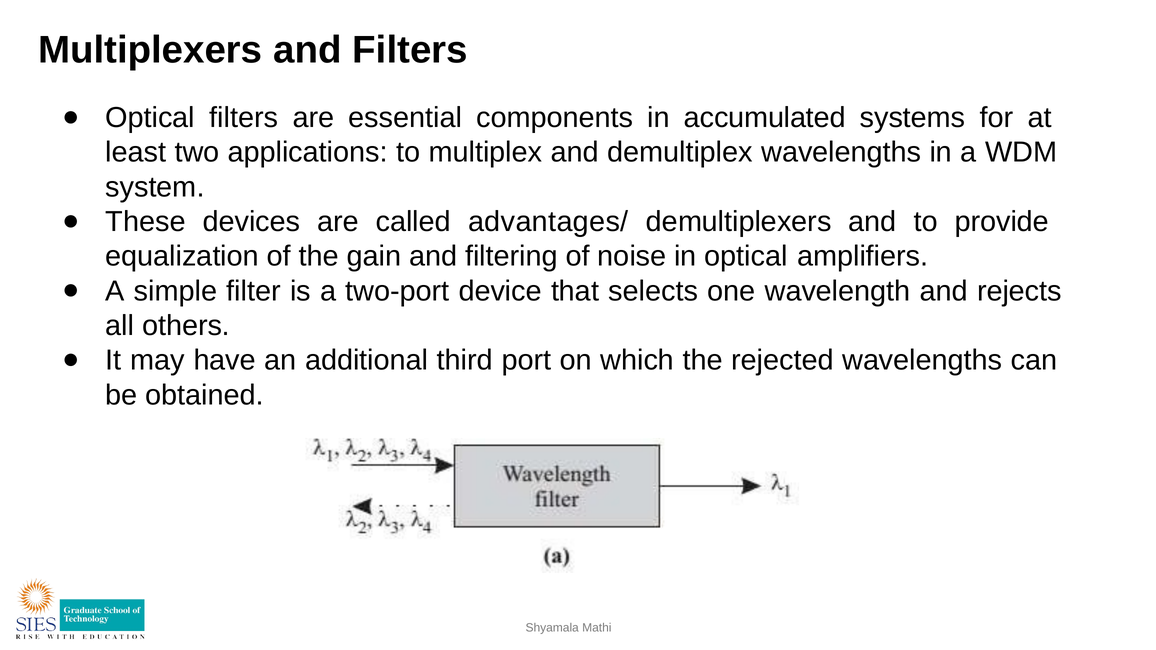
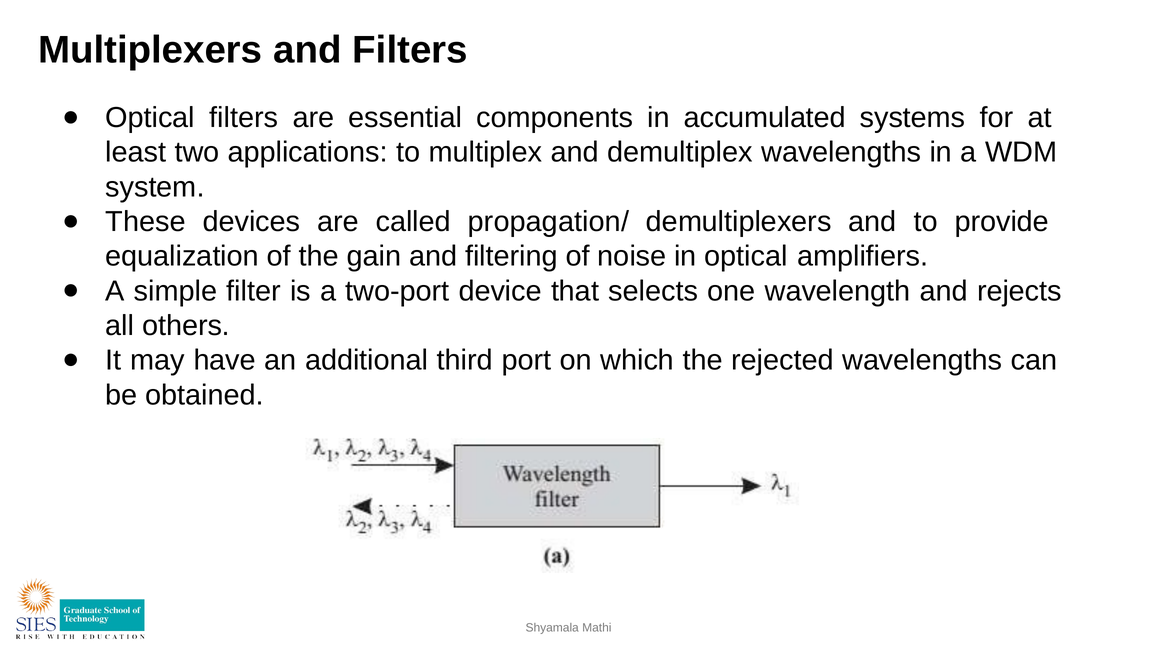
advantages/: advantages/ -> propagation/ (548, 222)
